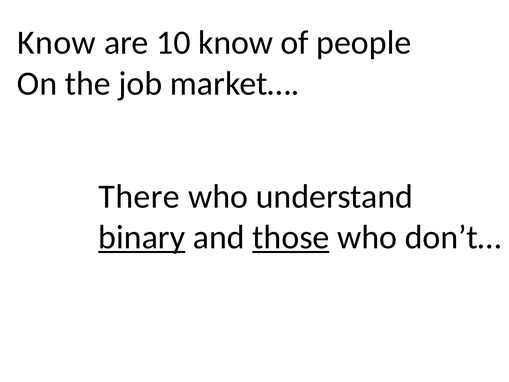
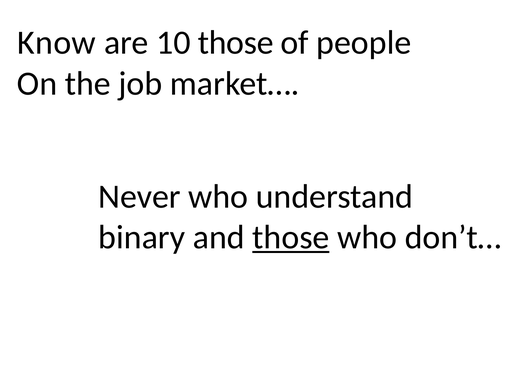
10 know: know -> those (236, 43)
There: There -> Never (139, 197)
binary underline: present -> none (142, 237)
